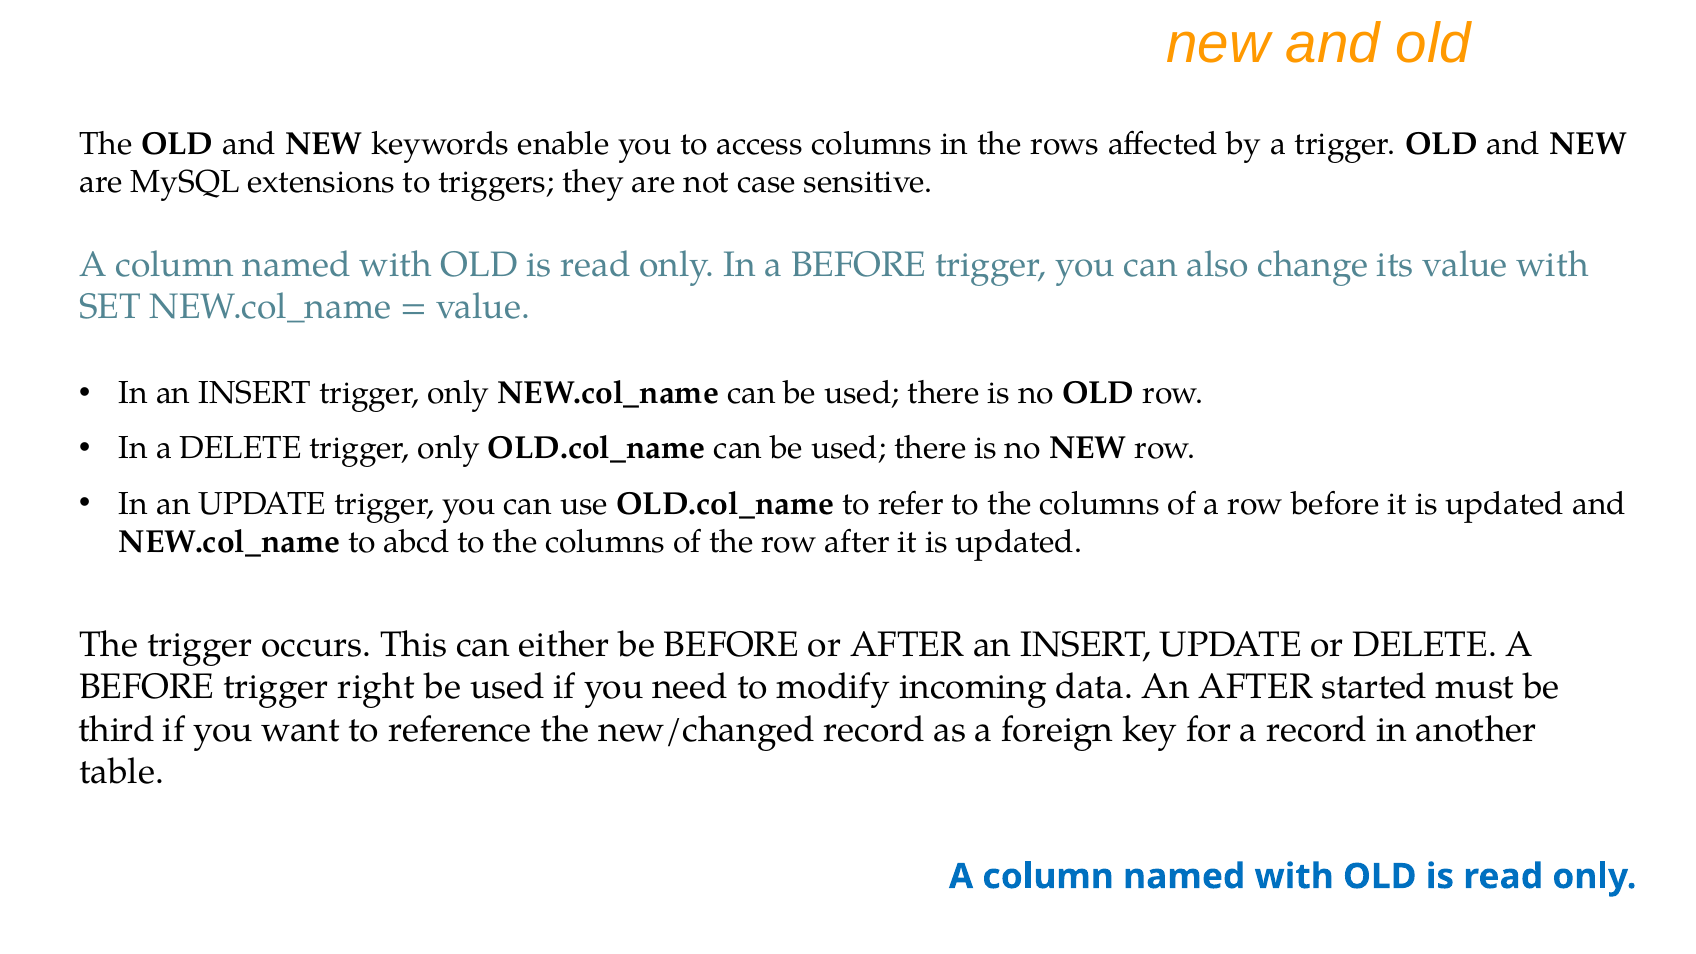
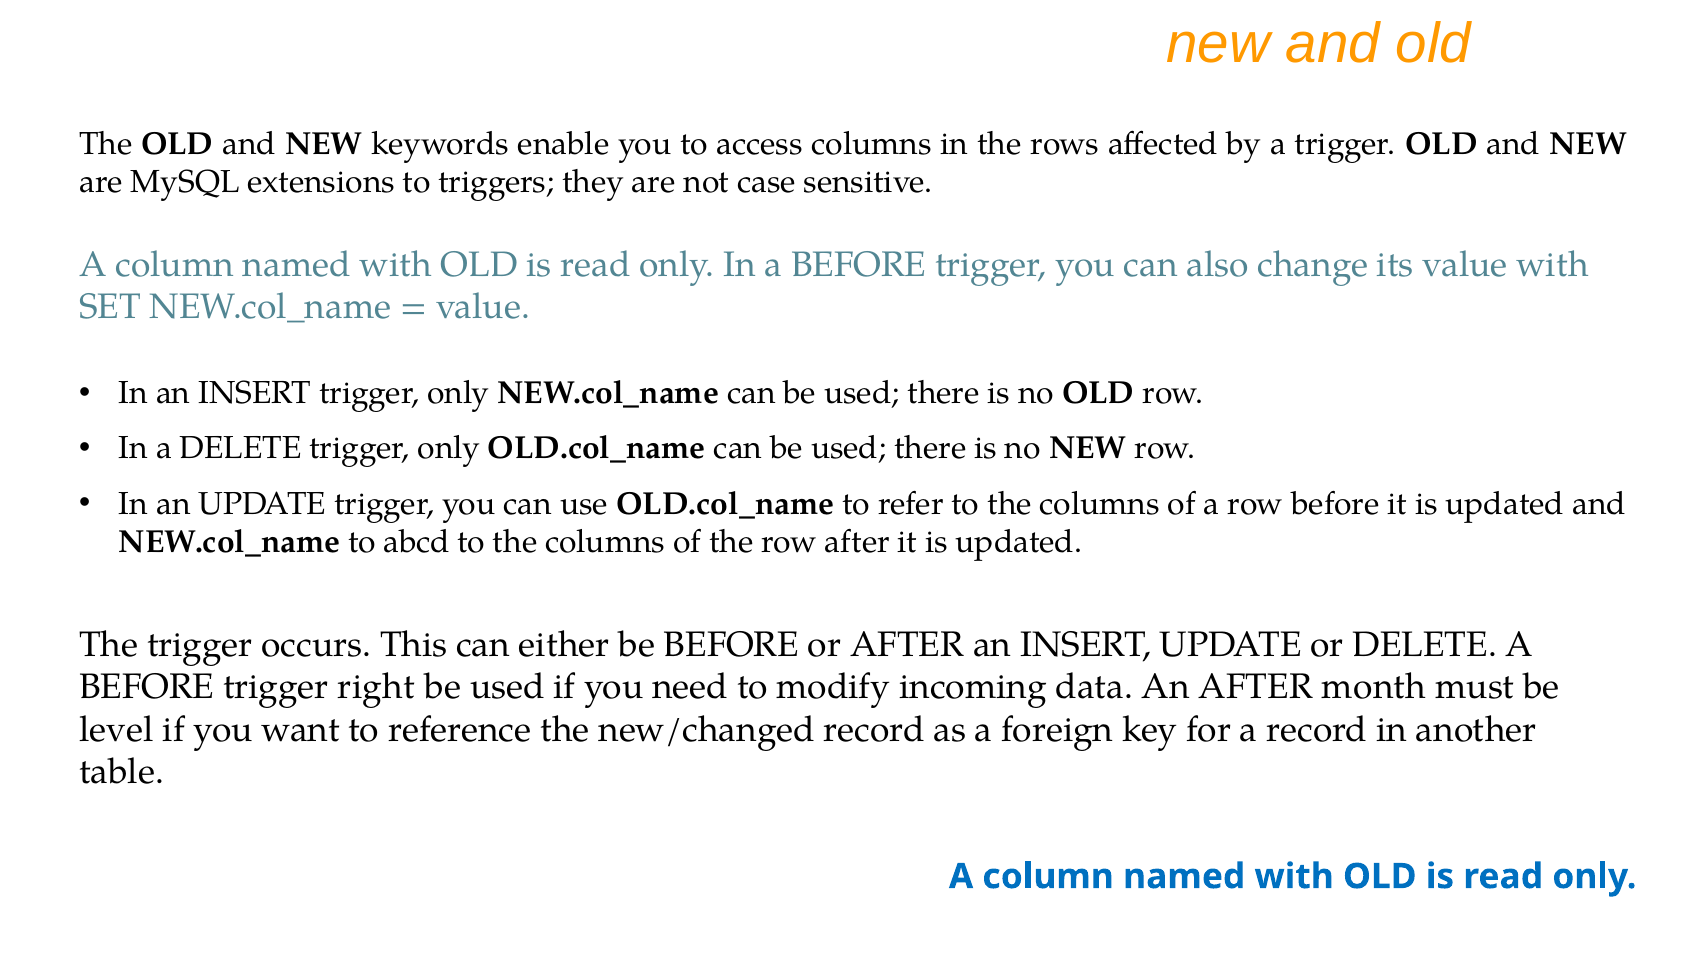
started: started -> month (1374, 687)
third: third -> level (117, 730)
